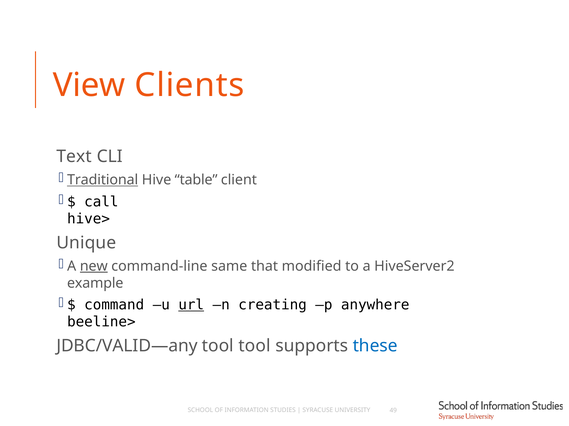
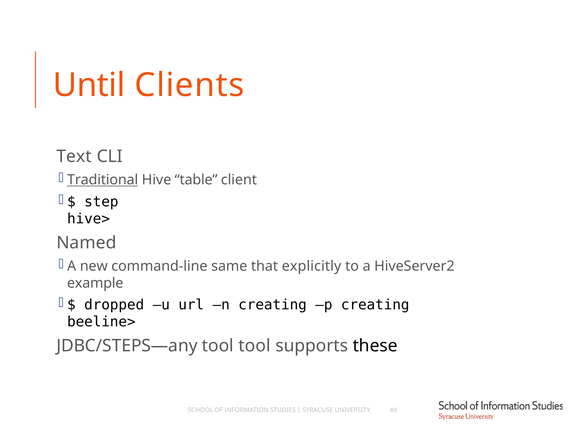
View: View -> Until (89, 85)
call: call -> step (101, 202)
Unique: Unique -> Named (86, 243)
new underline: present -> none (94, 267)
modified: modified -> explicitly (312, 267)
command: command -> dropped (114, 305)
url underline: present -> none (191, 305)
p anywhere: anywhere -> creating (375, 305)
JDBC/VALID—any: JDBC/VALID—any -> JDBC/STEPS—any (127, 346)
these colour: blue -> black (375, 346)
